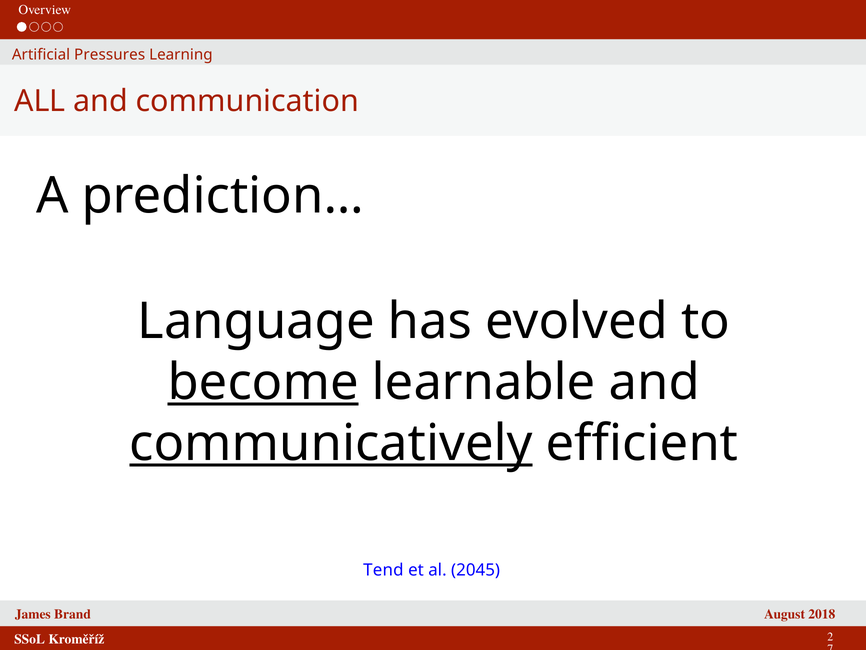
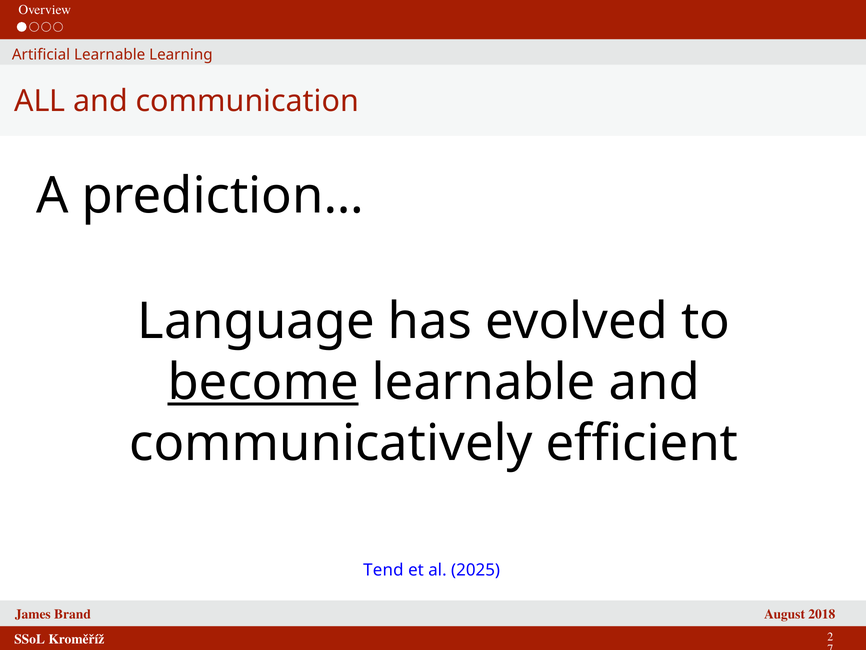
Artificial Pressures: Pressures -> Learnable (110, 55)
communicatively underline: present -> none (331, 443)
2045: 2045 -> 2025 (476, 570)
